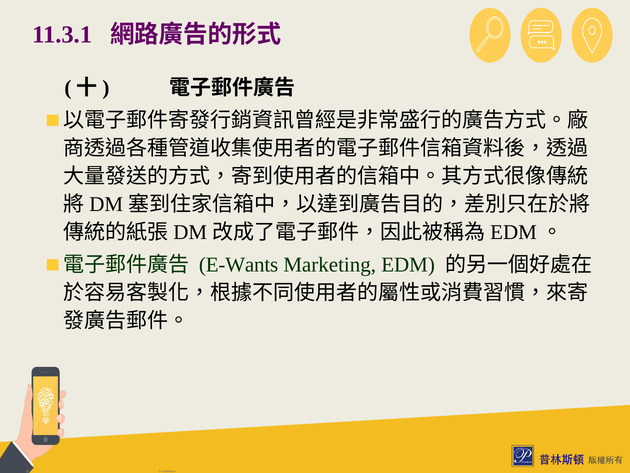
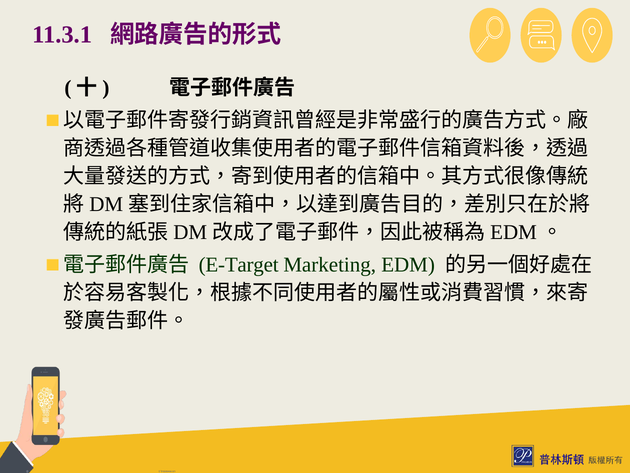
E-Wants: E-Wants -> E-Target (239, 264)
